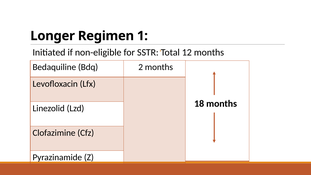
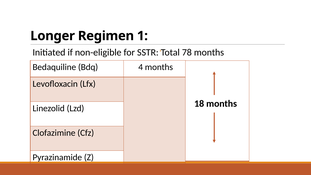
12: 12 -> 78 (187, 53)
2: 2 -> 4 (141, 67)
